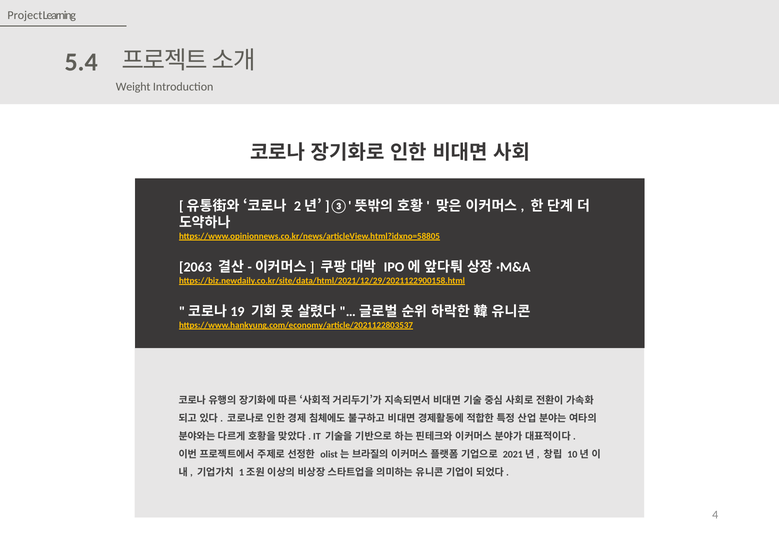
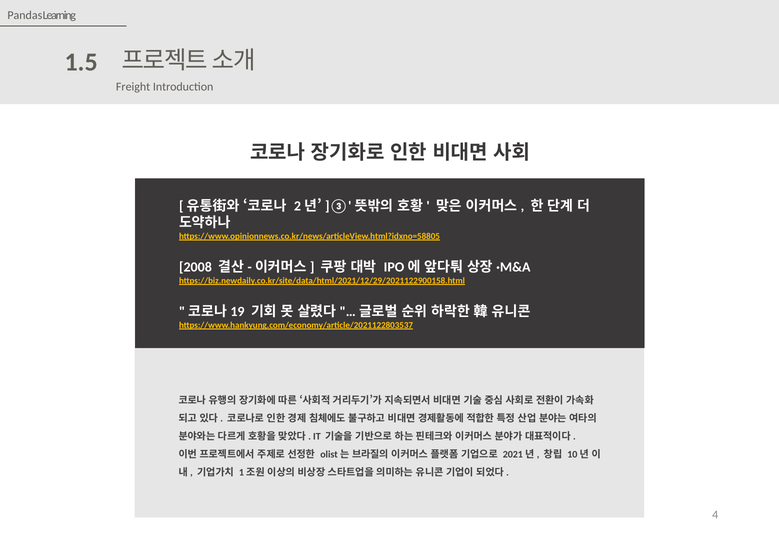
Project: Project -> Pandas (25, 15)
5.4: 5.4 -> 1.5 (81, 62)
Weight: Weight -> Freight (133, 87)
2063: 2063 -> 2008 (195, 267)
